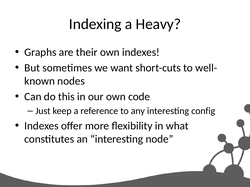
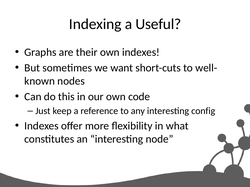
Heavy: Heavy -> Useful (158, 24)
